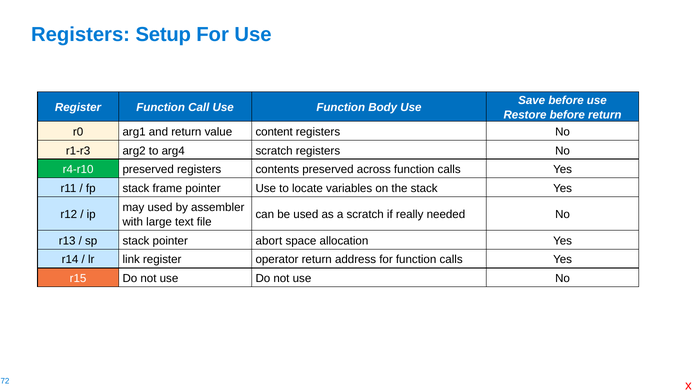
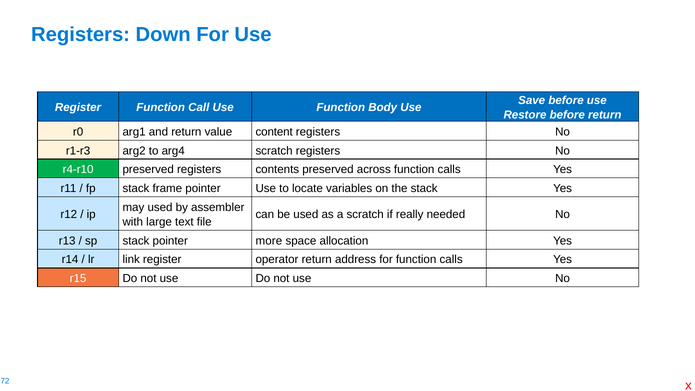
Setup: Setup -> Down (163, 35)
abort: abort -> more (269, 241)
